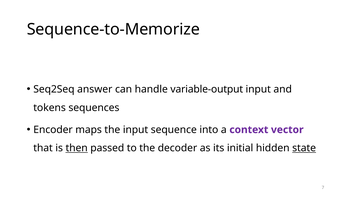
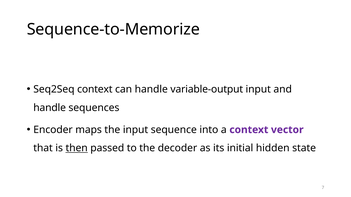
Seq2Seq answer: answer -> context (95, 89)
tokens: tokens -> handle (50, 108)
state underline: present -> none (304, 148)
